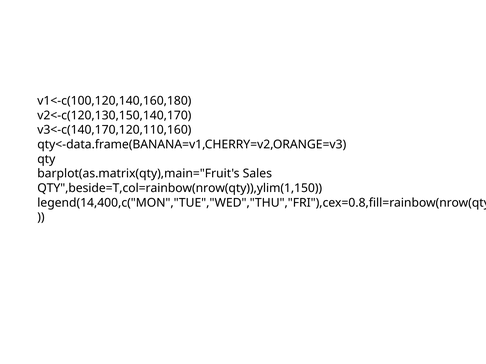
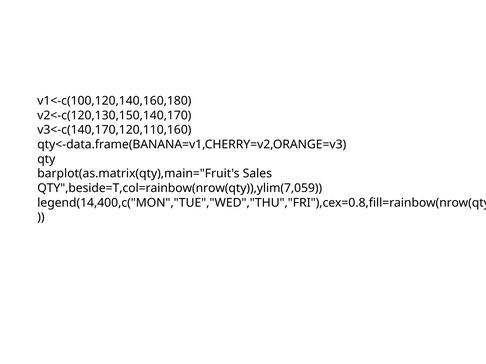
QTY",beside=T,col=rainbow(nrow(qty)),ylim(1,150: QTY",beside=T,col=rainbow(nrow(qty)),ylim(1,150 -> QTY",beside=T,col=rainbow(nrow(qty)),ylim(7,059 (180, 188)
